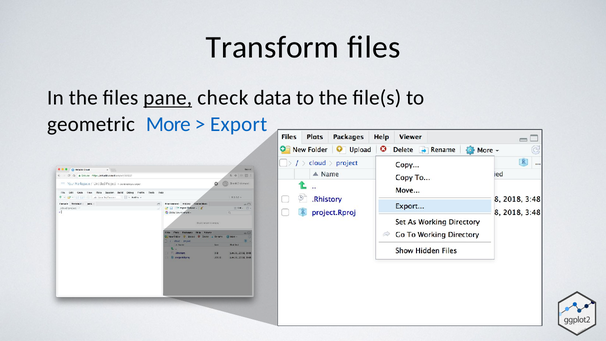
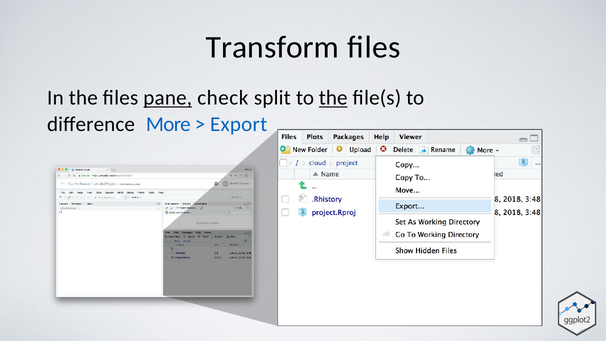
data: data -> split (272, 98)
the underline: none -> present (333, 98)
geometric: geometric -> diﬀerence (91, 124)
